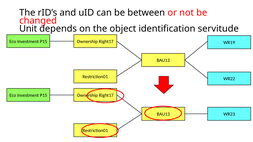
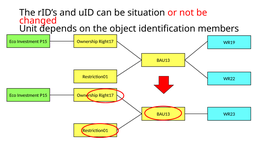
between: between -> situation (146, 13)
servitude: servitude -> members (218, 29)
